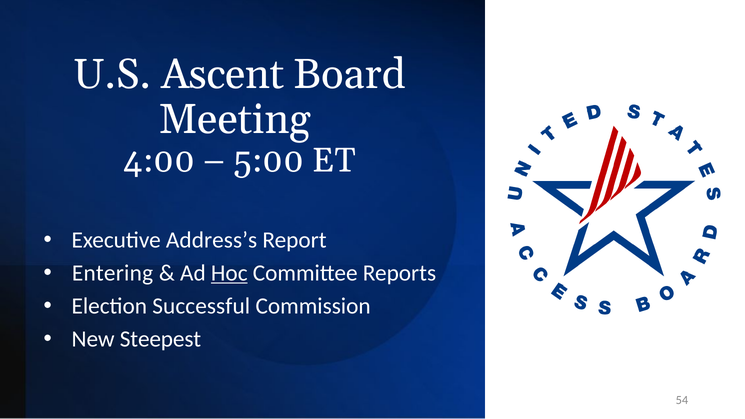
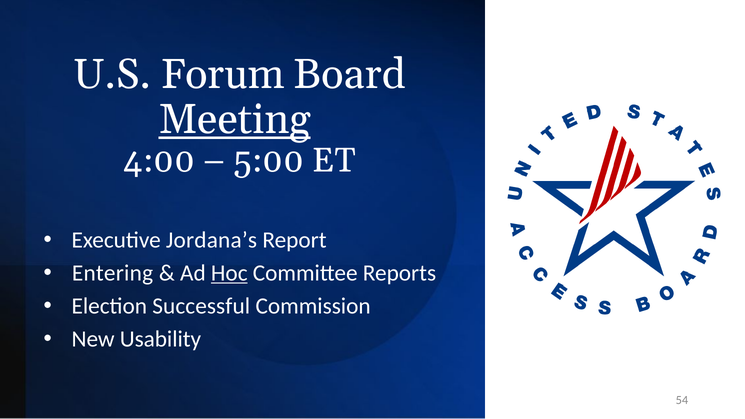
Ascent: Ascent -> Forum (223, 74)
Meeting underline: none -> present (235, 120)
Address’s: Address’s -> Jordana’s (211, 240)
Steepest: Steepest -> Usability (160, 339)
